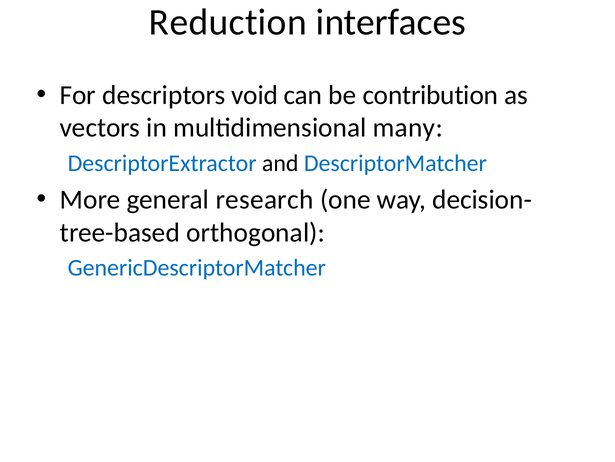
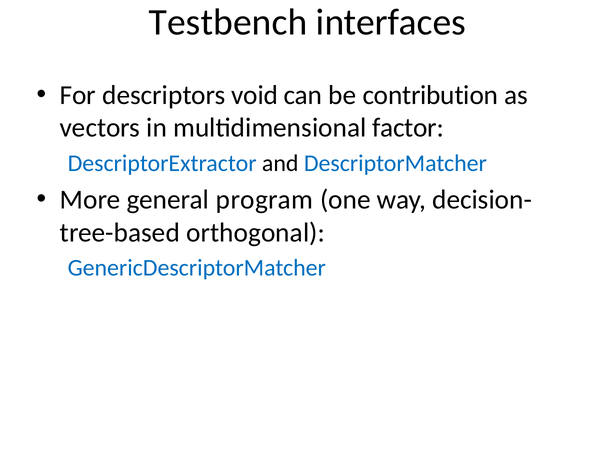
Reduction: Reduction -> Testbench (228, 22)
many: many -> factor (408, 128)
research: research -> program (265, 199)
